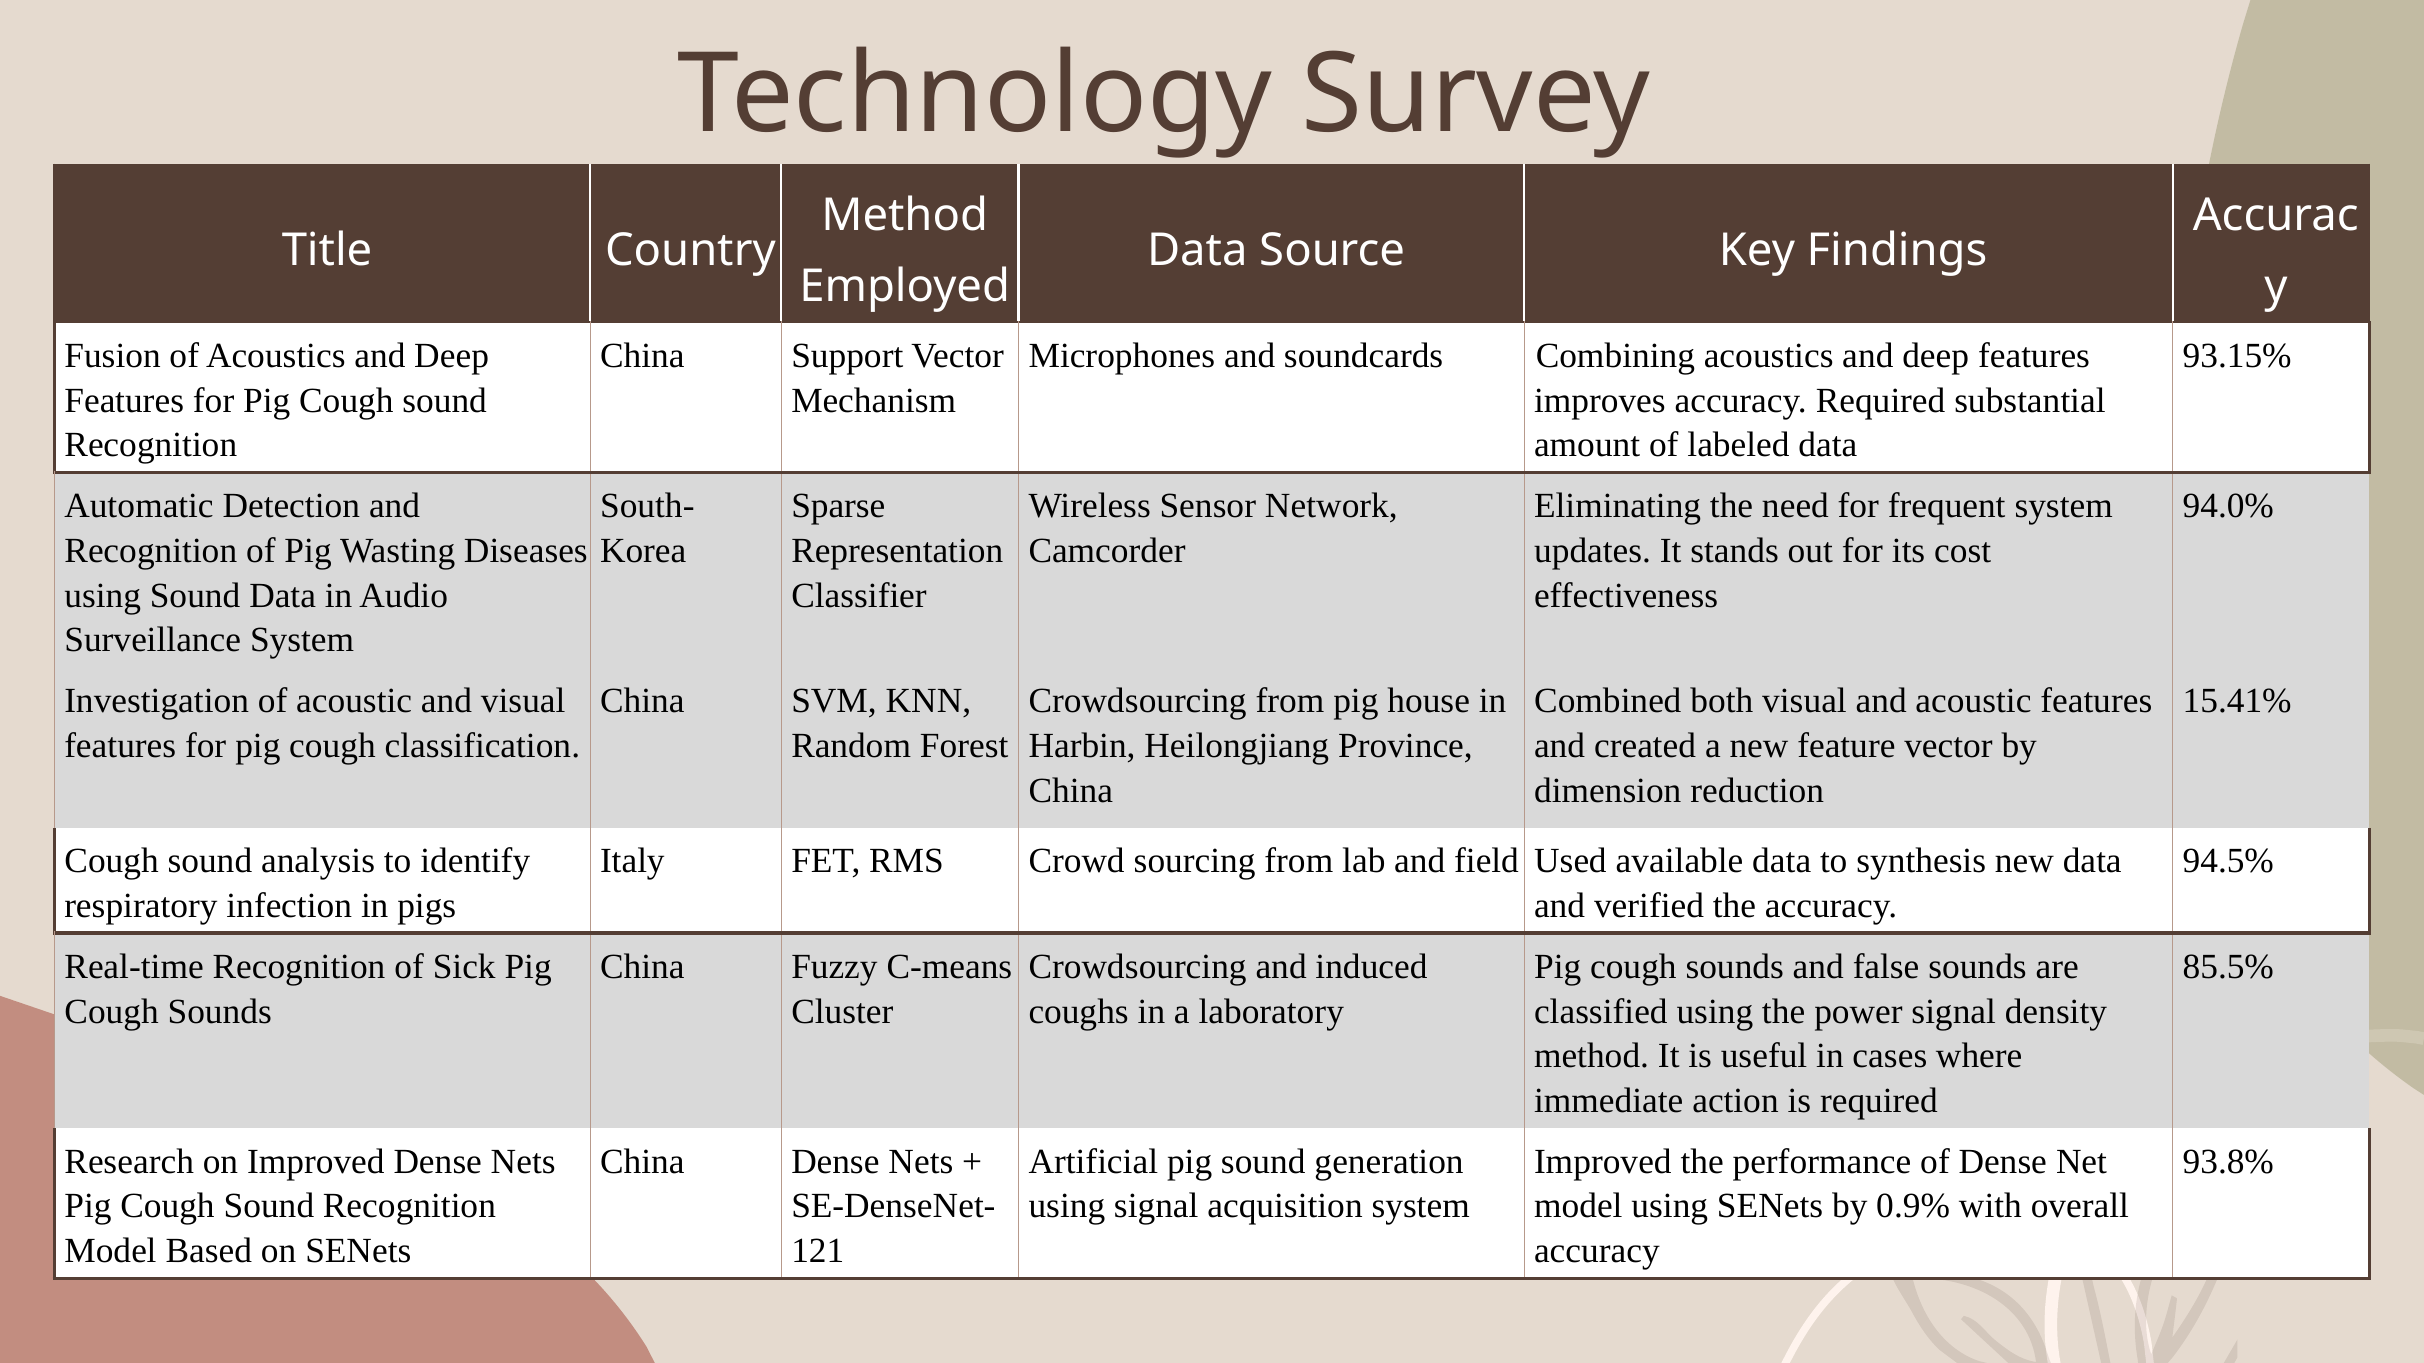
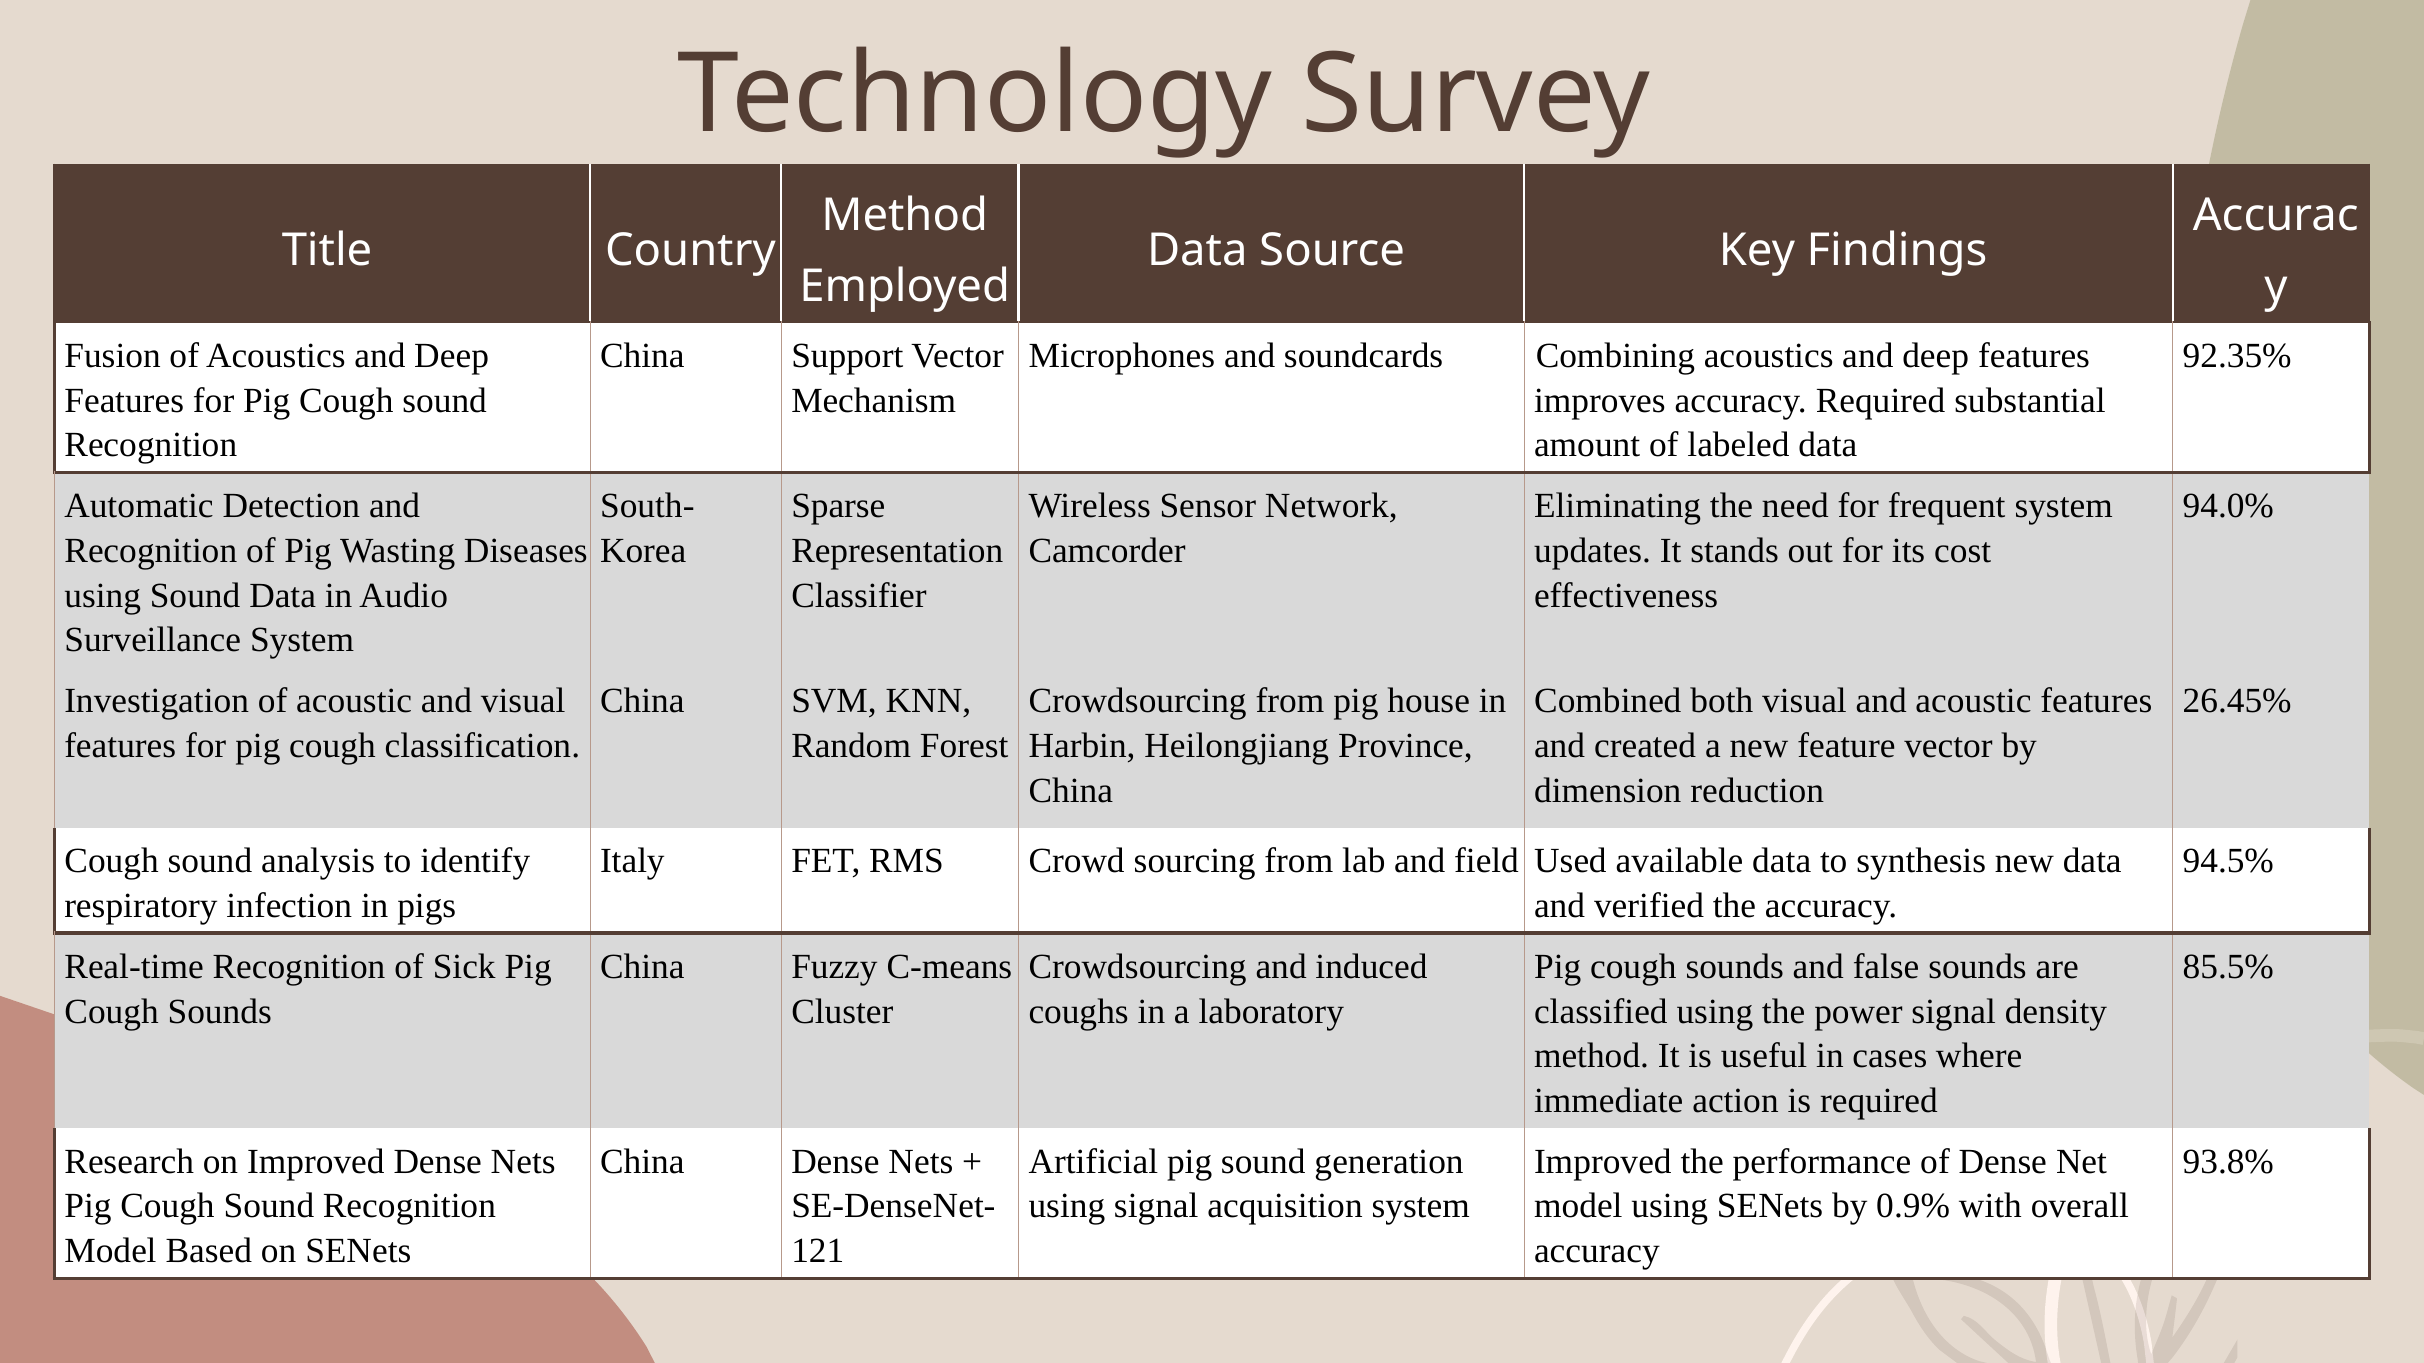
93.15%: 93.15% -> 92.35% (2237, 356)
15.41%: 15.41% -> 26.45% (2237, 701)
